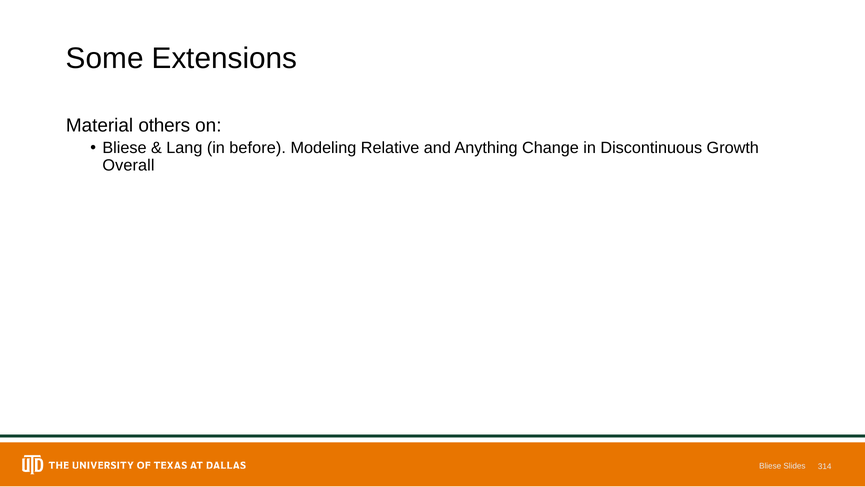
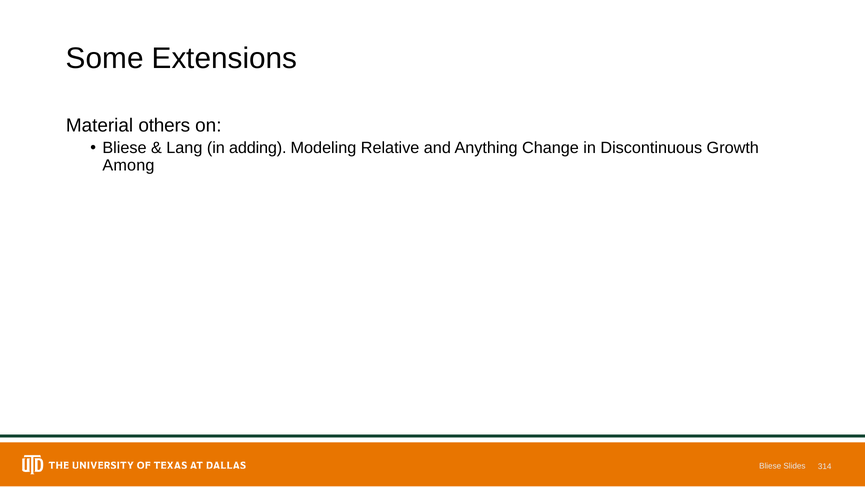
before: before -> adding (258, 148)
Overall: Overall -> Among (128, 165)
